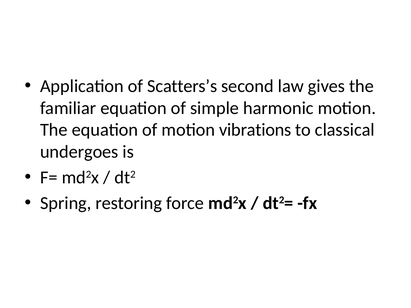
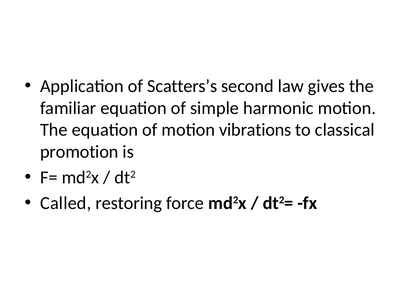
undergoes: undergoes -> promotion (79, 152)
Spring: Spring -> Called (66, 203)
